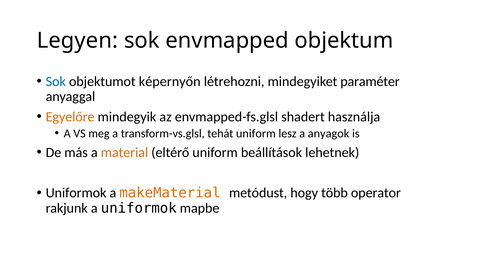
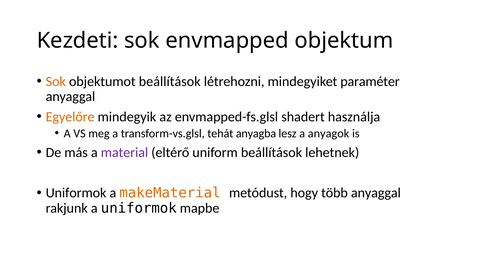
Legyen: Legyen -> Kezdeti (78, 40)
Sok colour: blue -> orange (56, 81)
objektumot képernyőn: képernyőn -> beállítások (170, 81)
tehát uniform: uniform -> anyagba (256, 133)
material colour: orange -> purple (124, 152)
több operator: operator -> anyaggal (376, 193)
